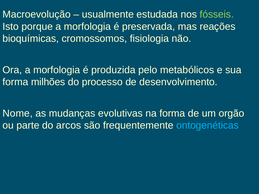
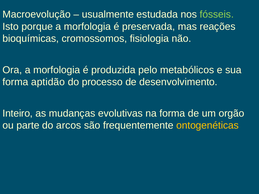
milhões: milhões -> aptidão (48, 82)
Nome: Nome -> Inteiro (18, 114)
ontogenéticas colour: light blue -> yellow (208, 126)
